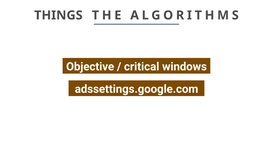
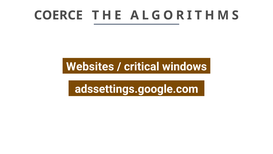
THINGS: THINGS -> COERCE (58, 15)
Objective: Objective -> Websites (90, 66)
